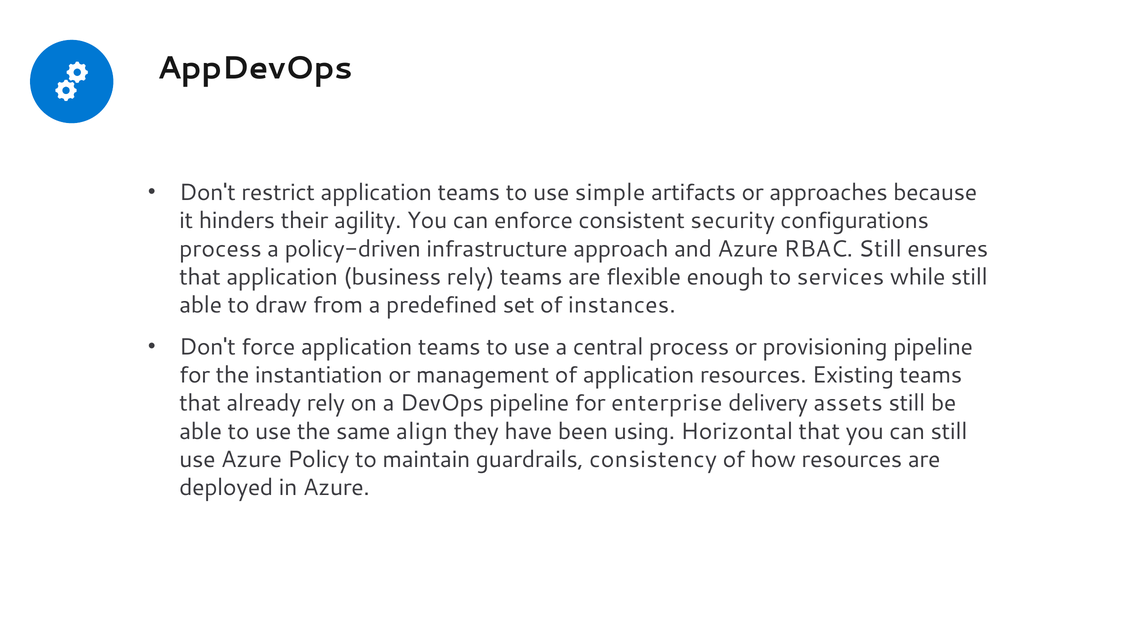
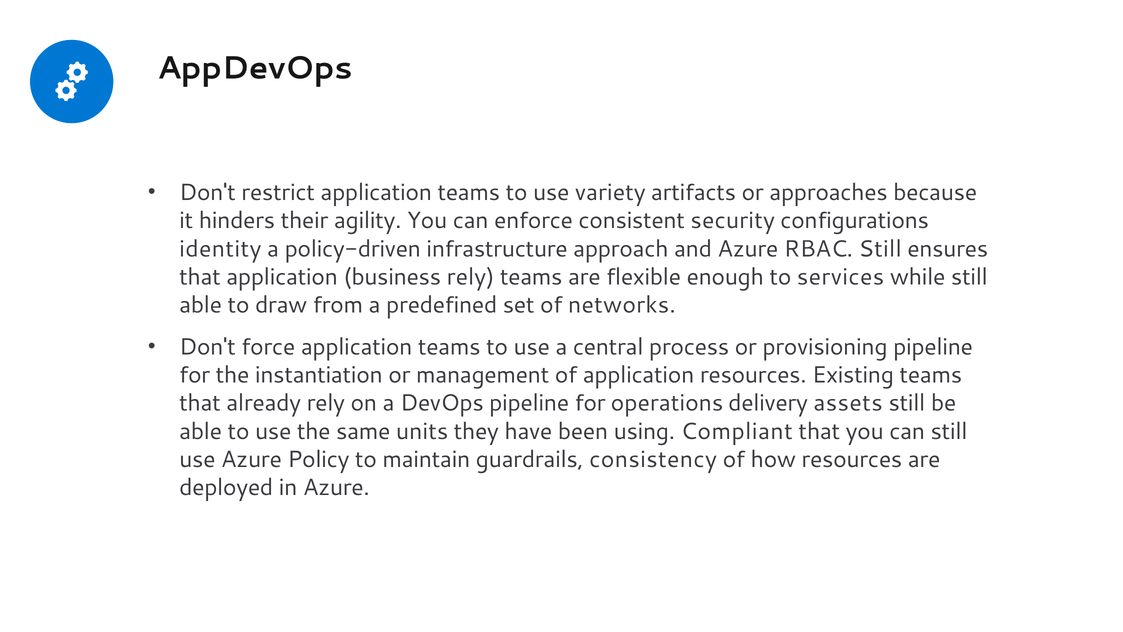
simple: simple -> variety (610, 193)
process: process -> identity (220, 249)
instances: instances -> networks (622, 305)
enterprise: enterprise -> operations (667, 403)
align: align -> units (422, 431)
Horizontal: Horizontal -> Compliant (737, 431)
